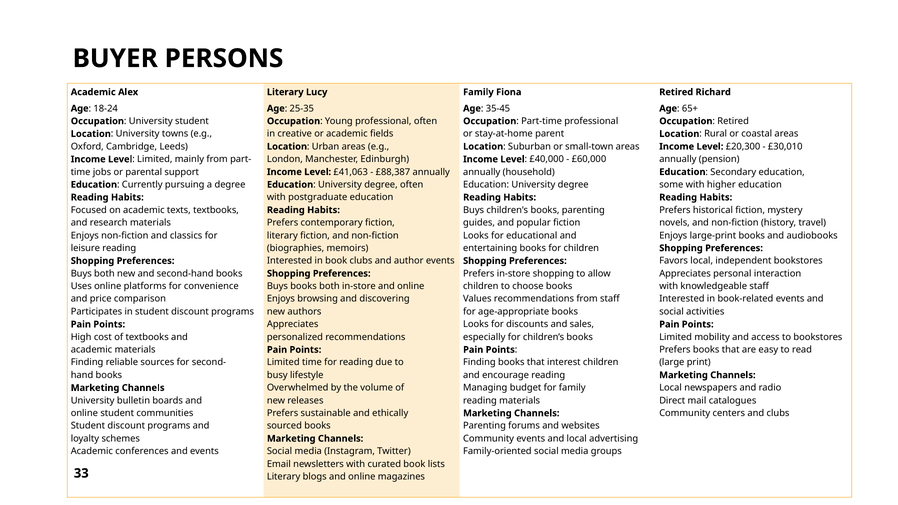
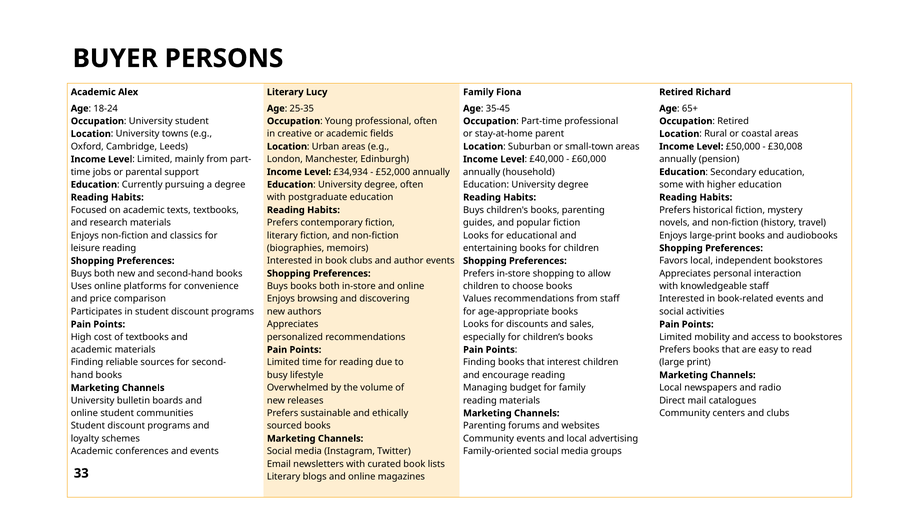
£20,300: £20,300 -> £50,000 (743, 147)
£30,010: £30,010 -> £30,008 (785, 147)
£41,063: £41,063 -> £34,934 (351, 172)
£88,387: £88,387 -> £52,000 (393, 172)
